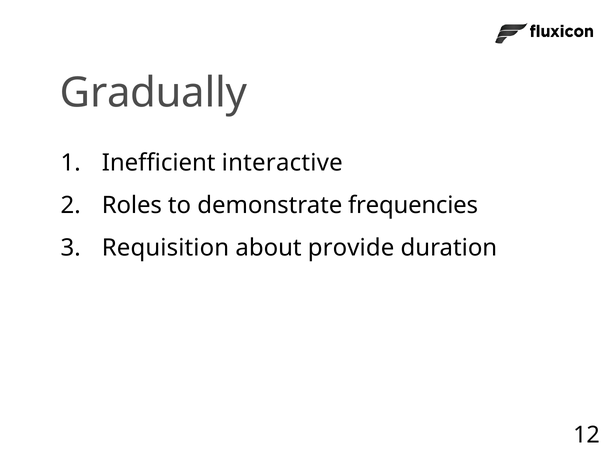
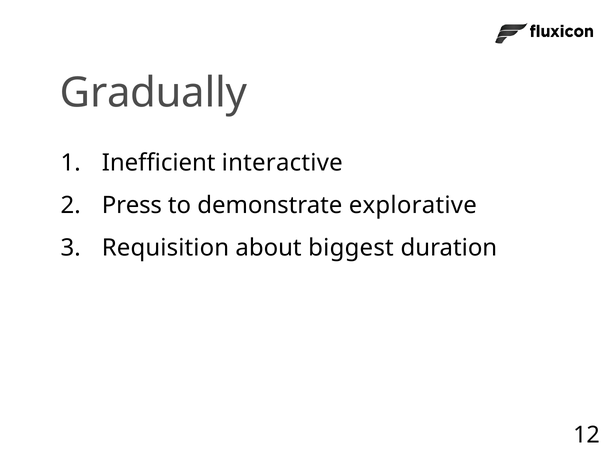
Roles: Roles -> Press (132, 206)
frequencies: frequencies -> explorative (413, 206)
provide: provide -> biggest (351, 248)
